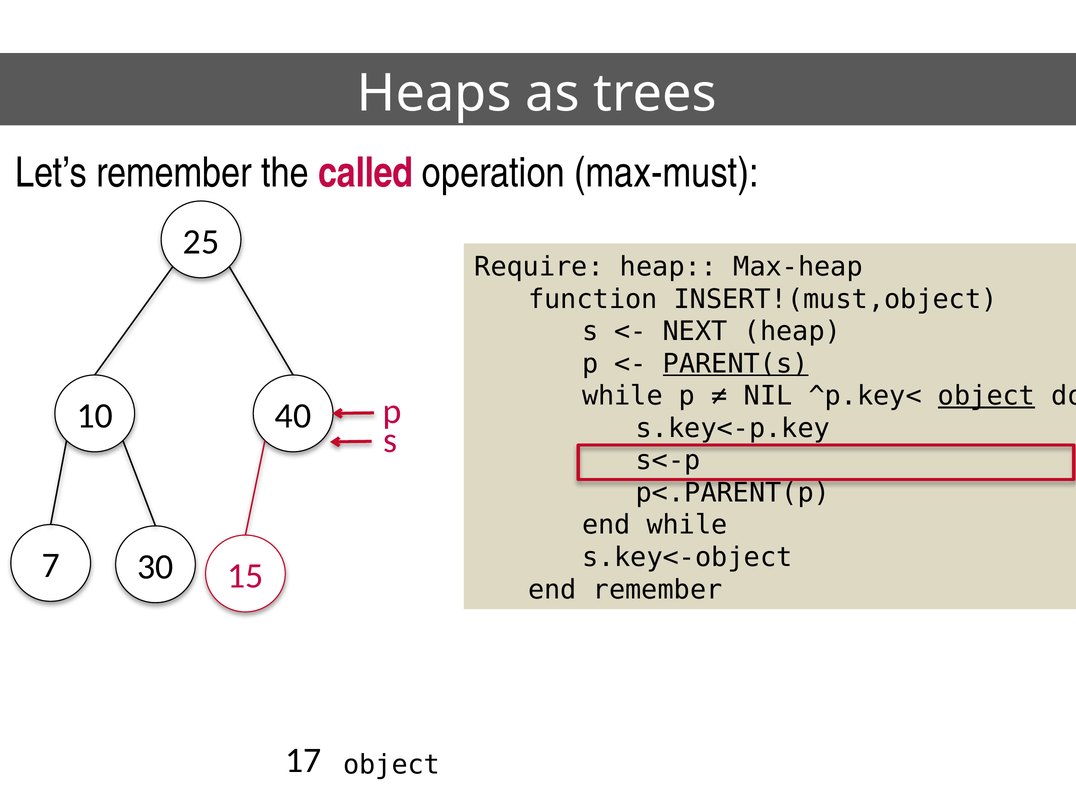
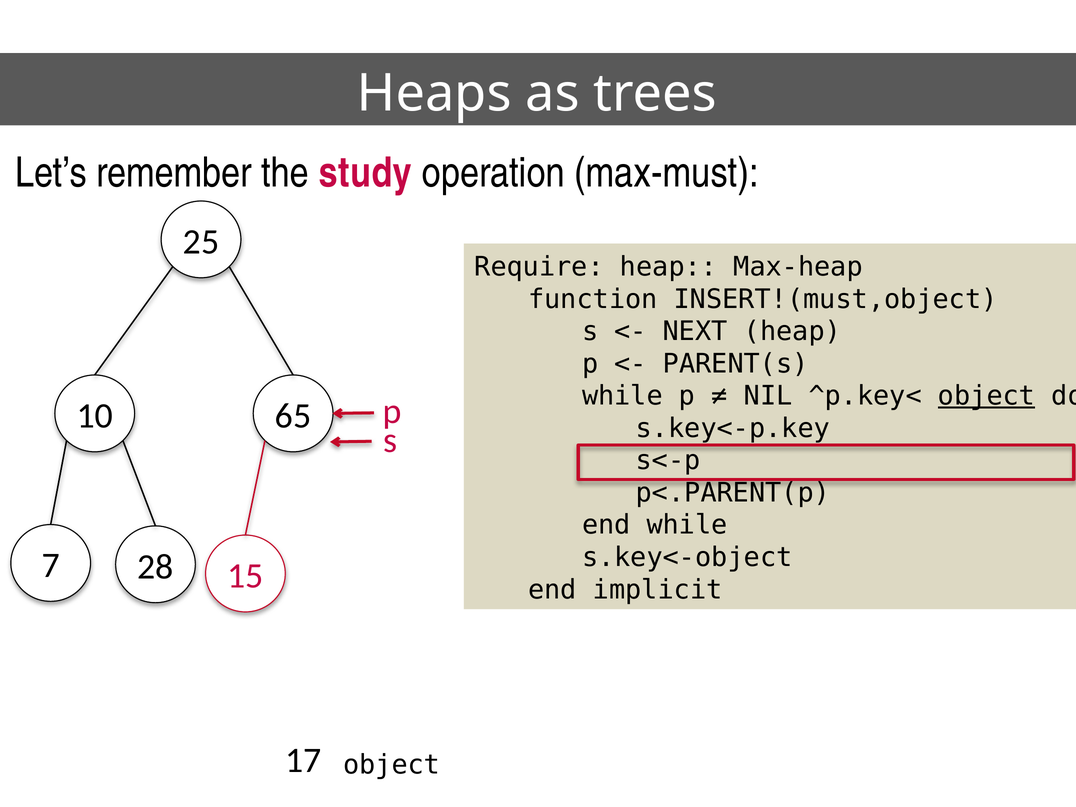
called: called -> study (365, 173)
PARENT(s underline: present -> none (736, 364)
40: 40 -> 65 (293, 416)
30: 30 -> 28 (155, 567)
end remember: remember -> implicit (658, 590)
